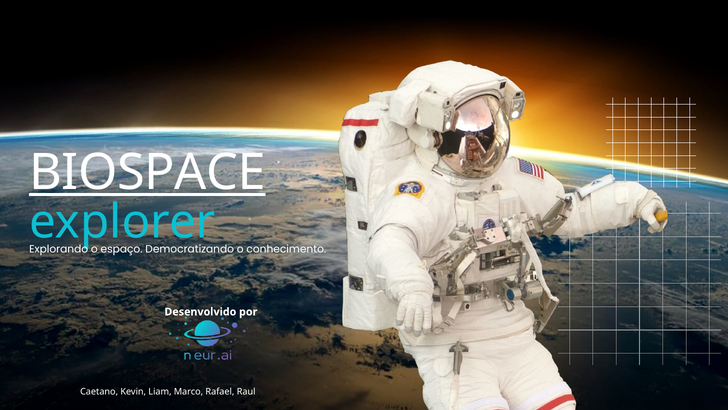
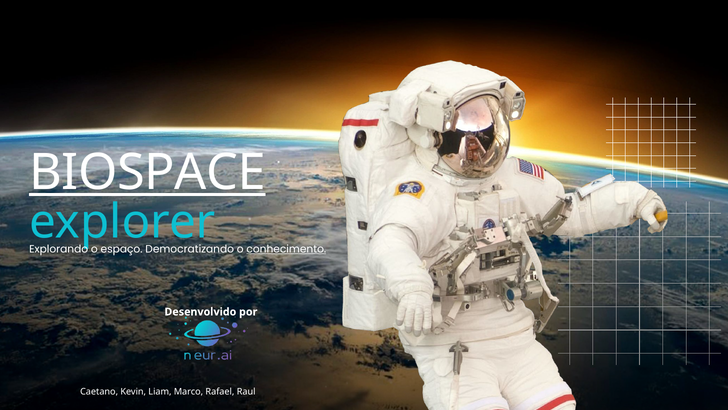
conhecimento underline: none -> present (286, 249)
